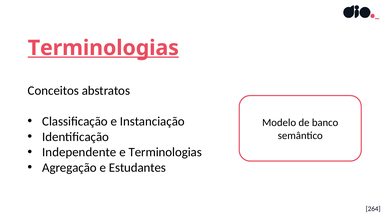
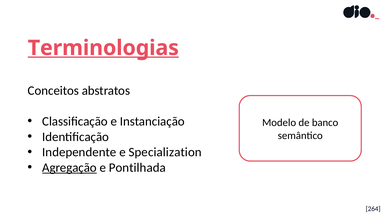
e Terminologias: Terminologias -> Specialization (165, 152)
Agregação underline: none -> present (69, 168)
Estudantes: Estudantes -> Pontilhada (137, 168)
